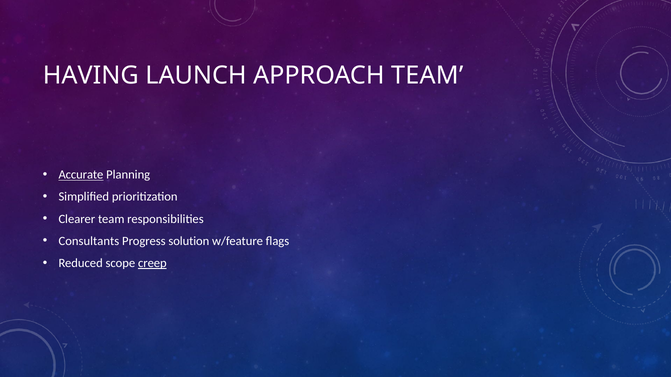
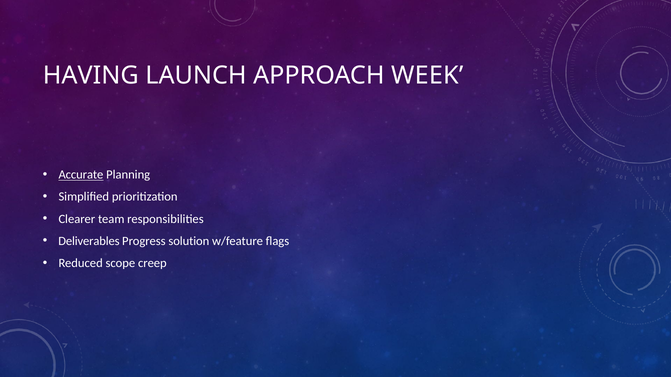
APPROACH TEAM: TEAM -> WEEK (427, 75)
Consultants: Consultants -> Deliverables (89, 241)
creep underline: present -> none (152, 263)
